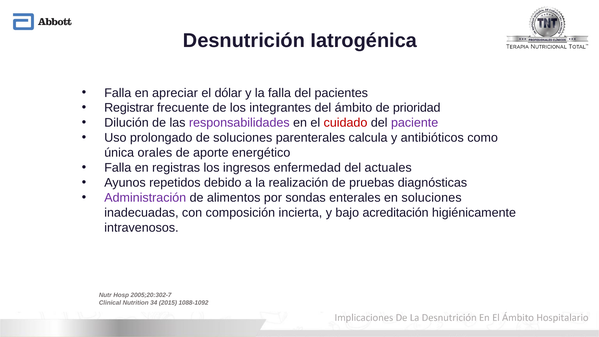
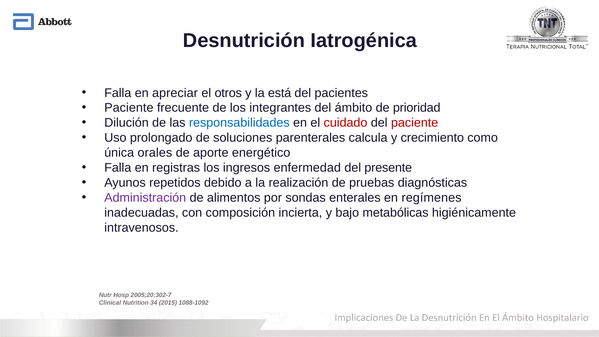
dólar: dólar -> otros (228, 93)
la falla: falla -> está (280, 93)
Registrar: Registrar -> Paciente (129, 108)
responsabilidades colour: purple -> blue (239, 123)
paciente colour: purple -> red (415, 123)
antibióticos: antibióticos -> crecimiento (432, 138)
actuales: actuales -> presente (388, 168)
en soluciones: soluciones -> regímenes (432, 198)
acreditación: acreditación -> metabólicas (396, 213)
